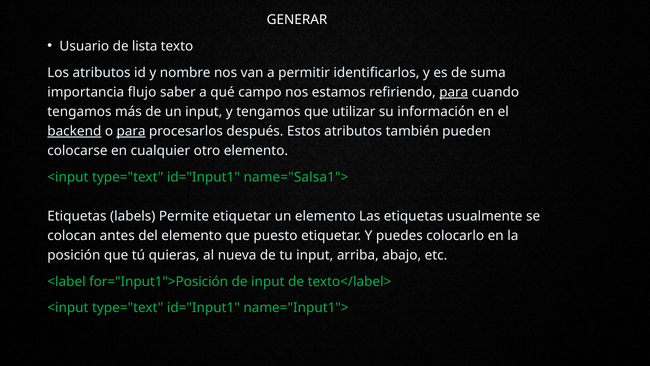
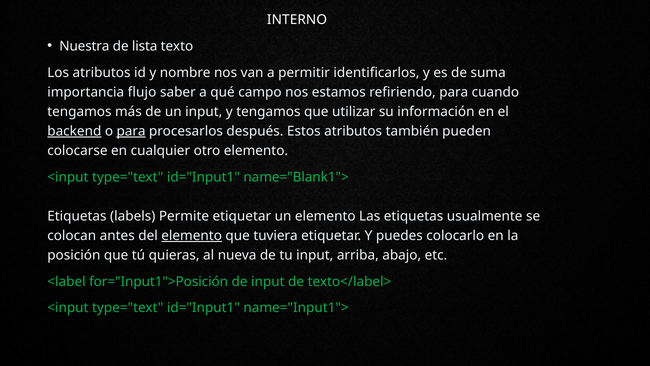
GENERAR: GENERAR -> INTERNO (297, 20)
Usuario: Usuario -> Nuestra (84, 46)
para underline: present -> none (454, 92)
name="Salsa1">: name="Salsa1"> -> name="Blank1"> (296, 177)
elemento underline: none -> present (192, 235)
puesto: puesto -> tuviera (276, 235)
